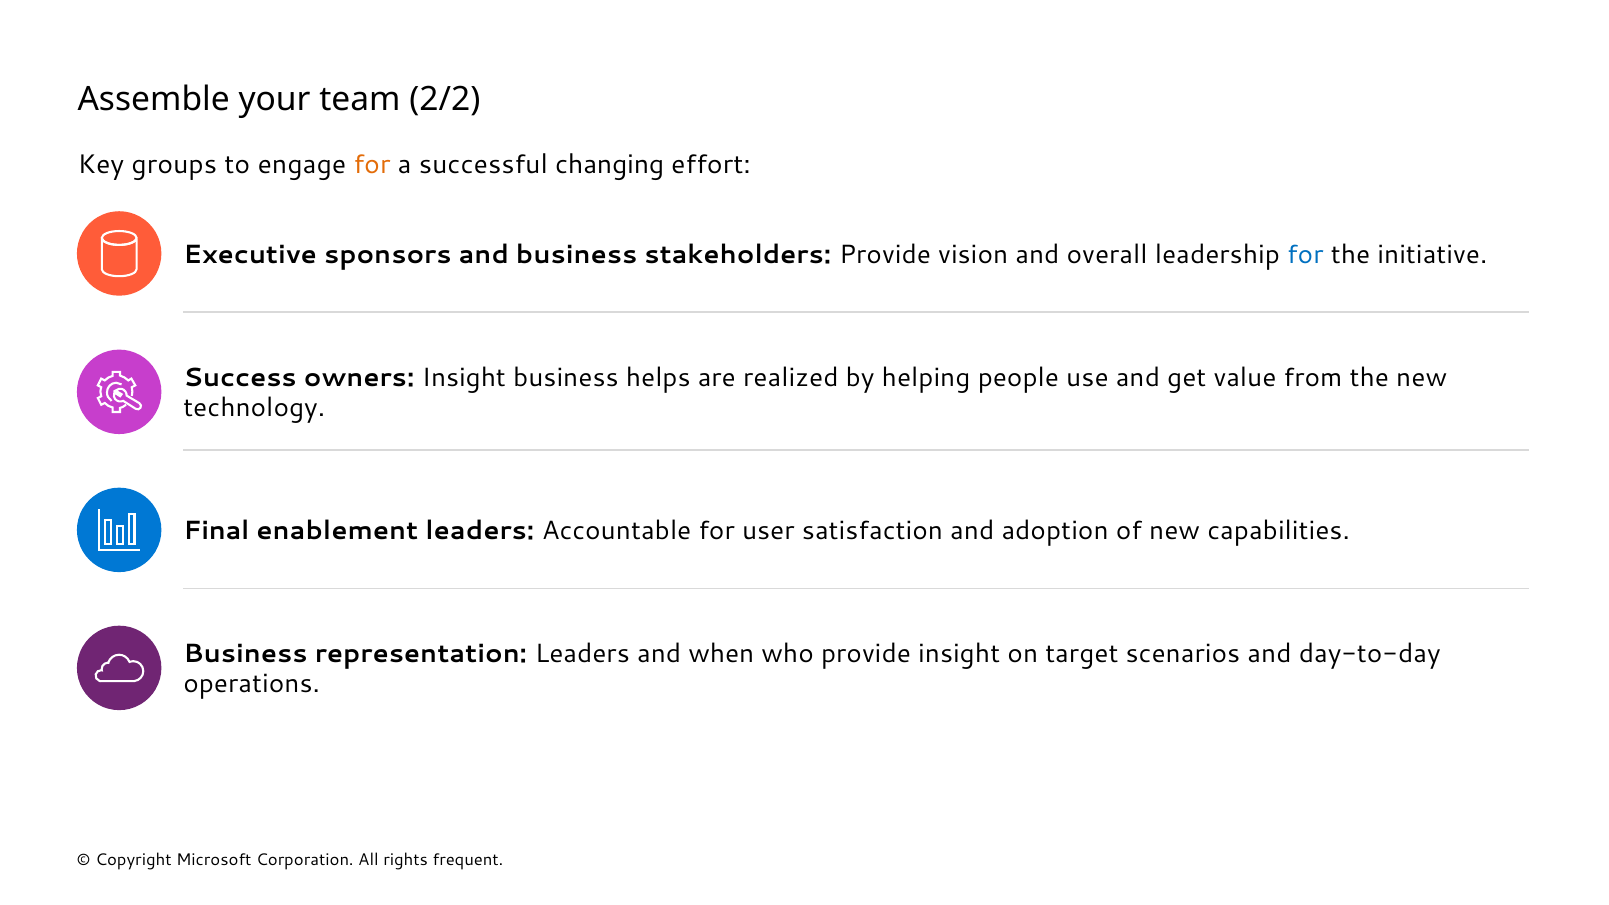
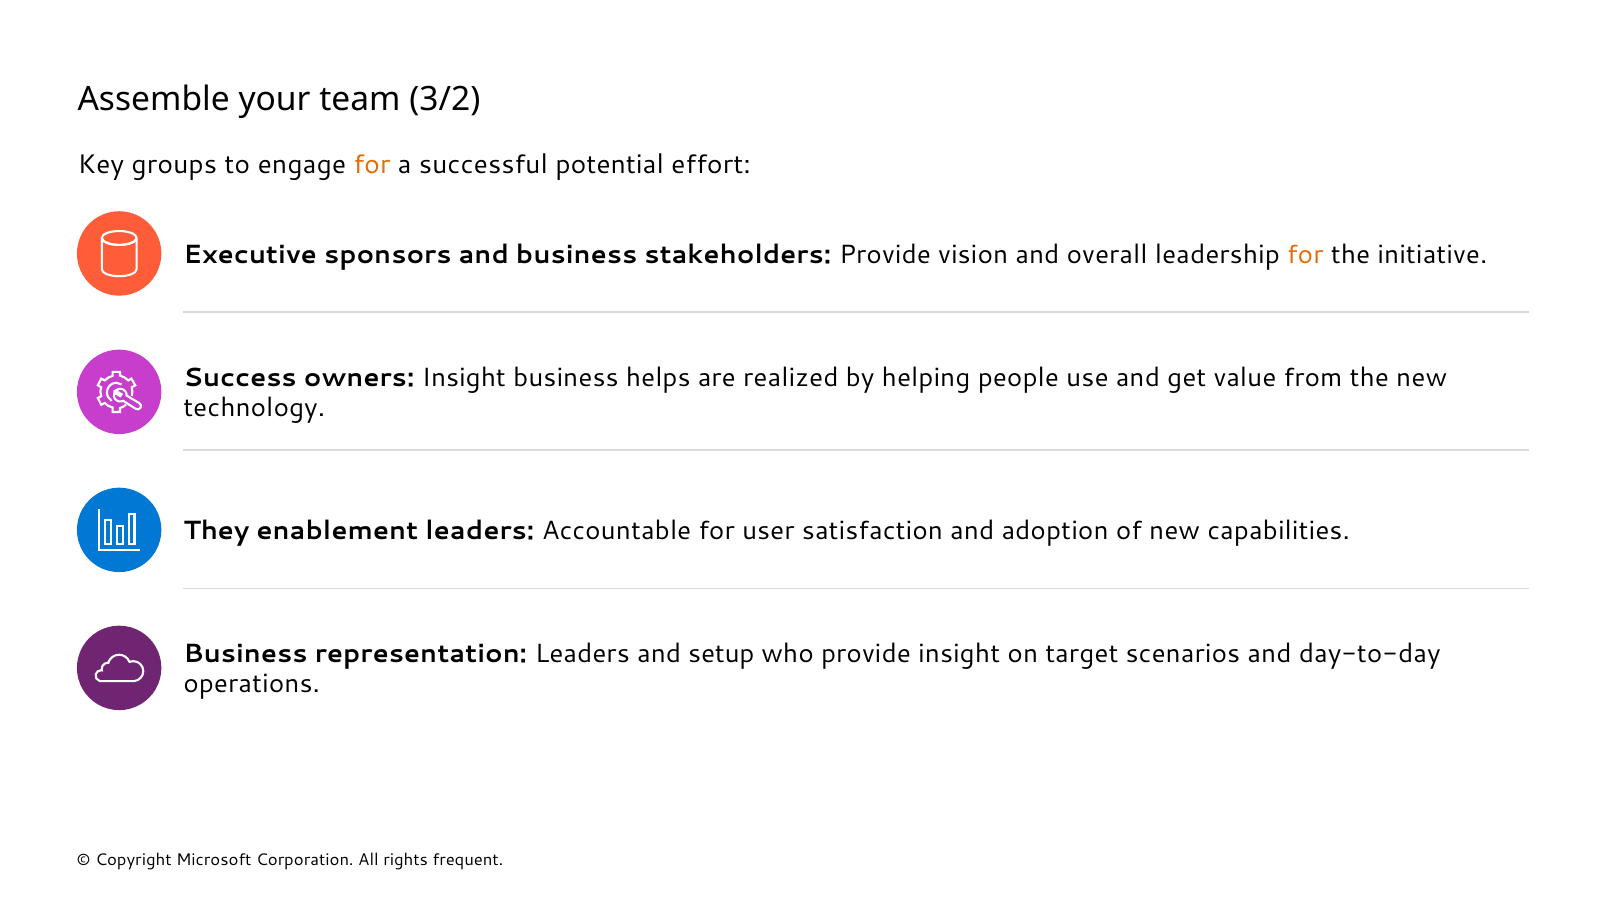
2/2: 2/2 -> 3/2 (445, 100)
changing: changing -> potential (610, 164)
for colour: blue -> orange (1305, 255)
Final: Final -> They (216, 531)
when: when -> setup (721, 654)
